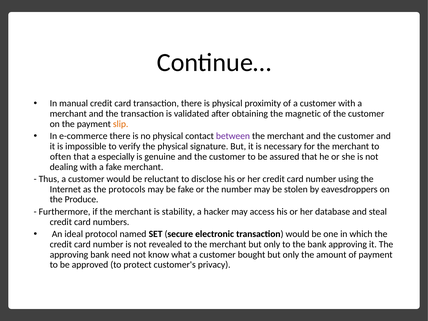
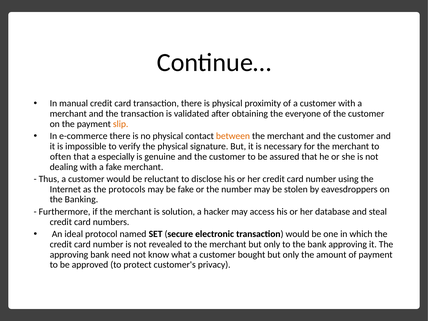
magnetic: magnetic -> everyone (303, 114)
between colour: purple -> orange (233, 136)
Produce: Produce -> Banking (81, 200)
stability: stability -> solution (178, 212)
